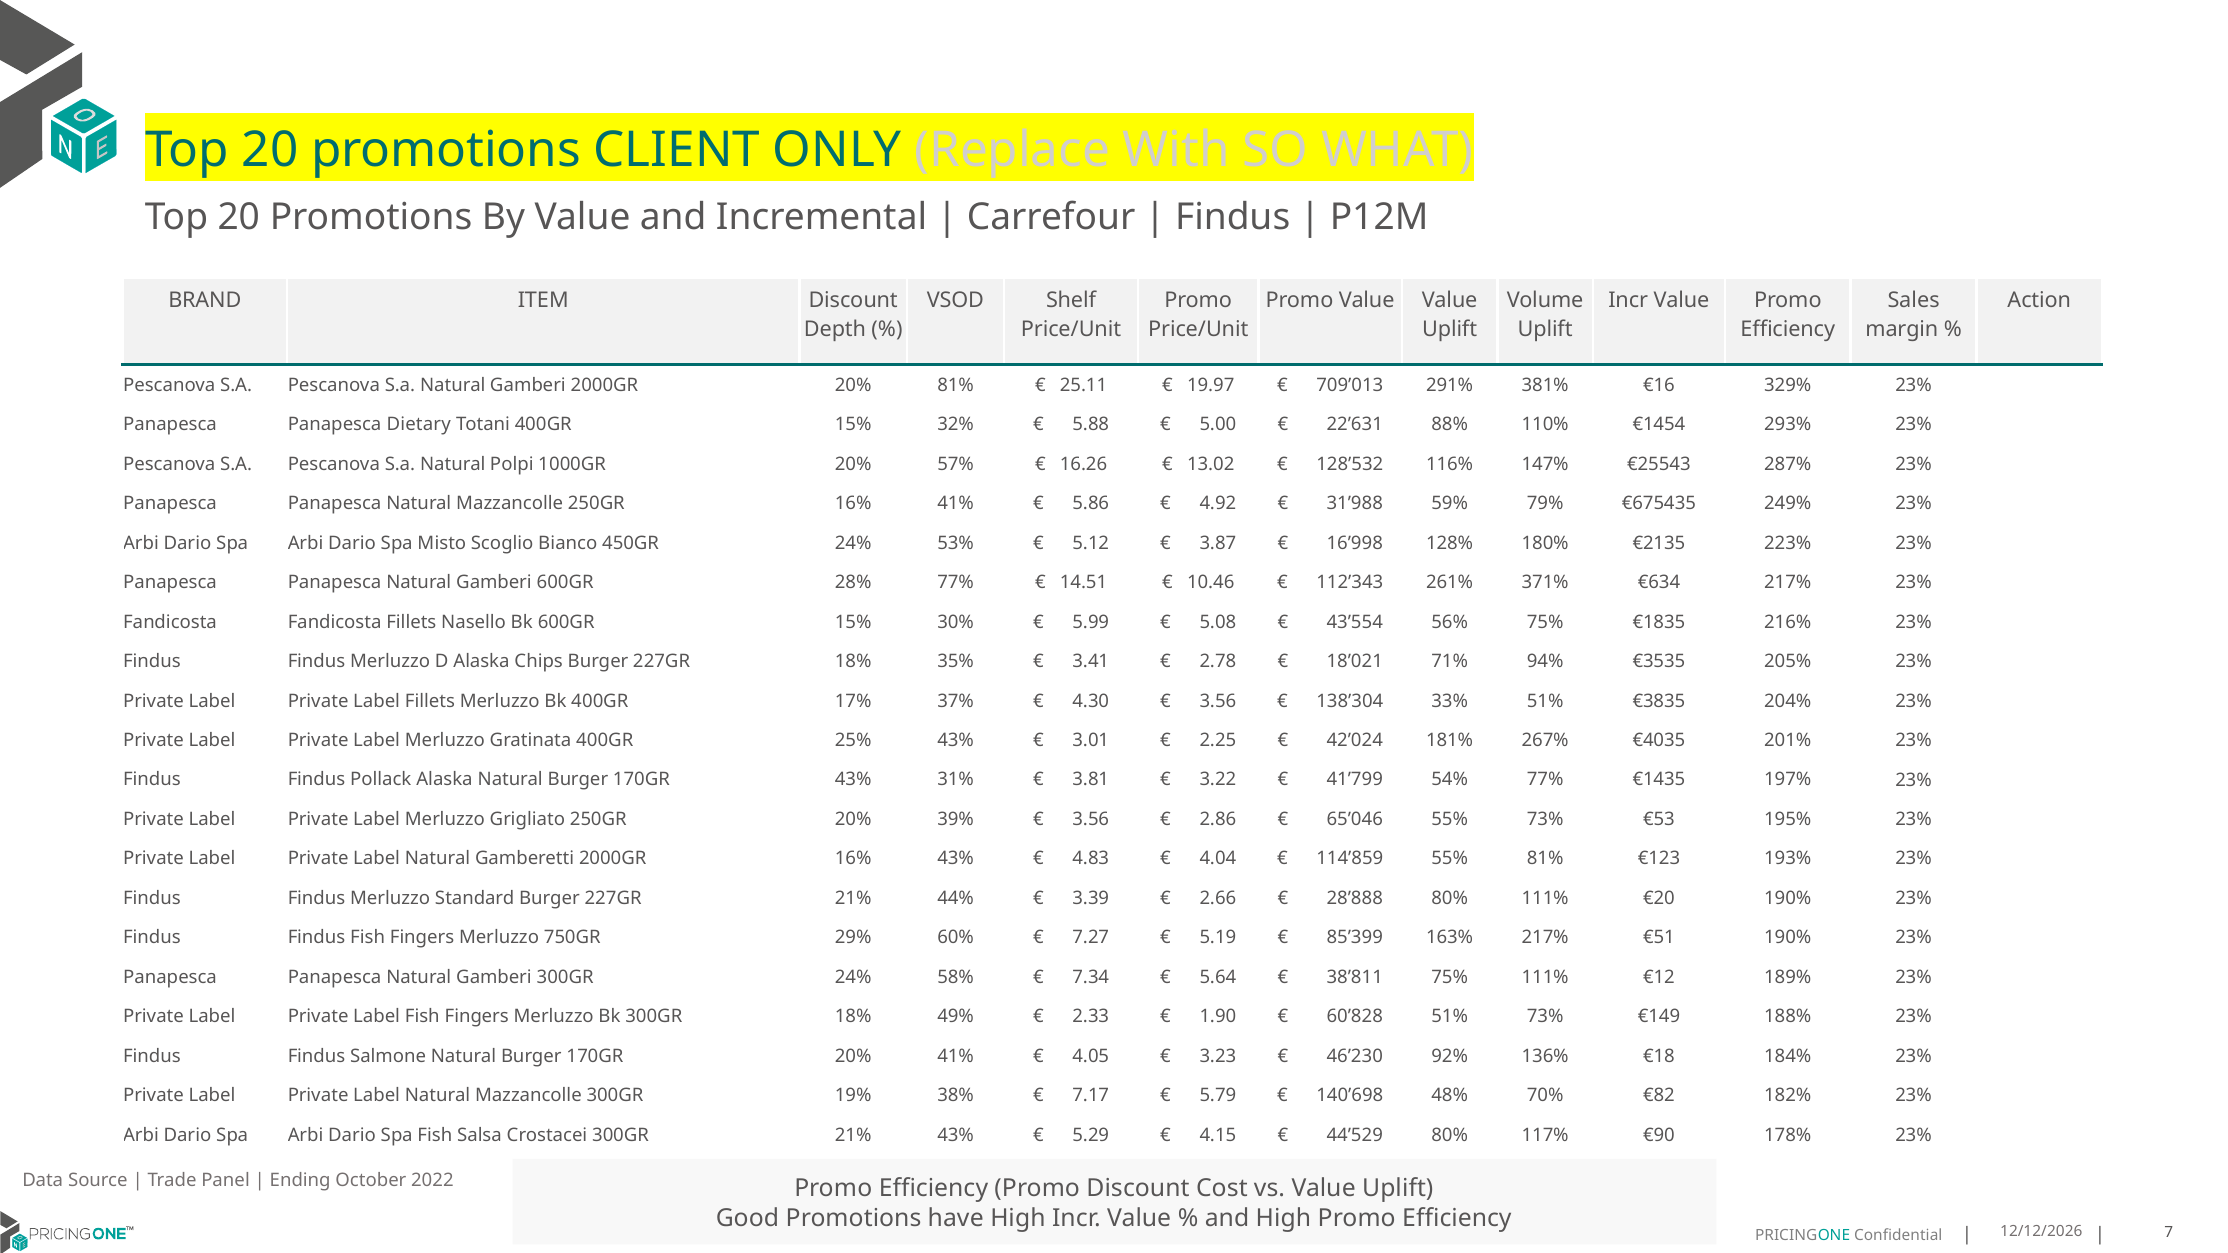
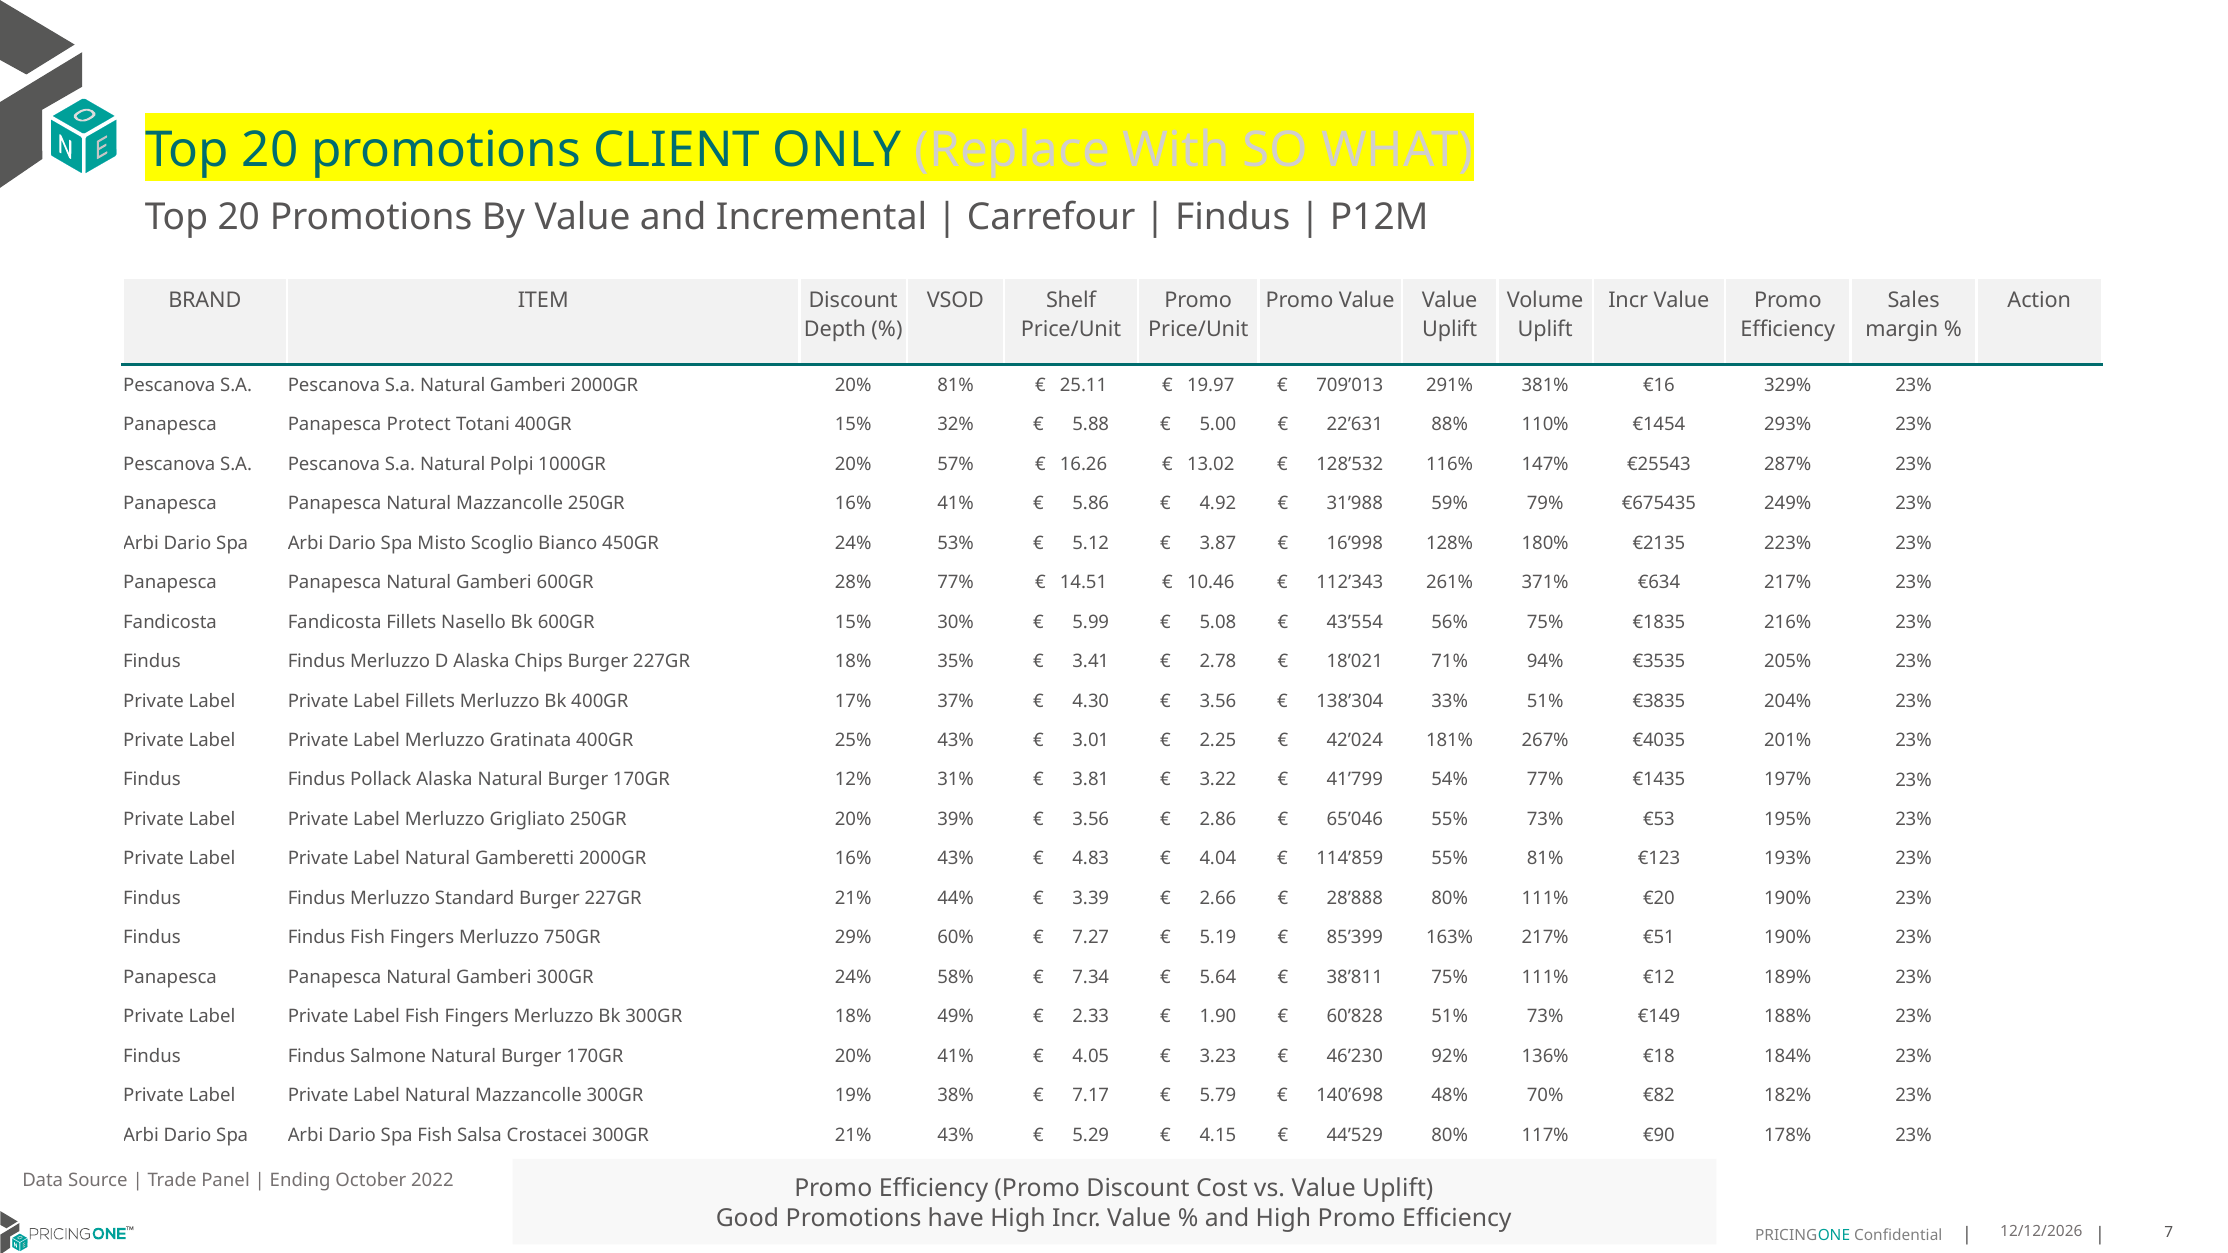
Dietary: Dietary -> Protect (419, 425)
170GR 43%: 43% -> 12% (853, 780)
